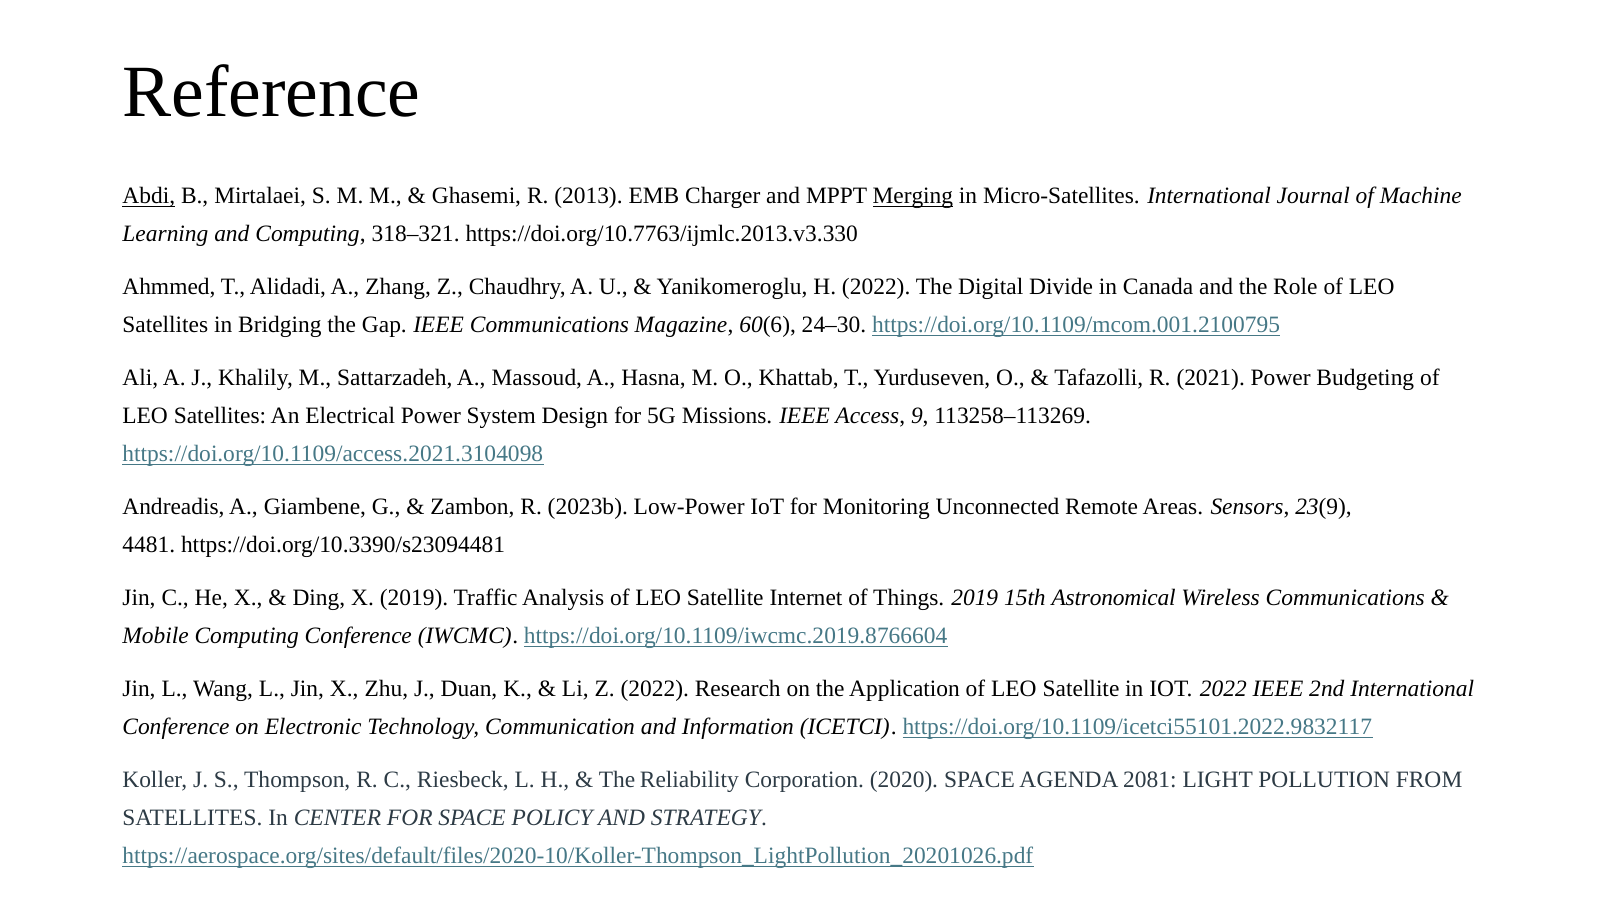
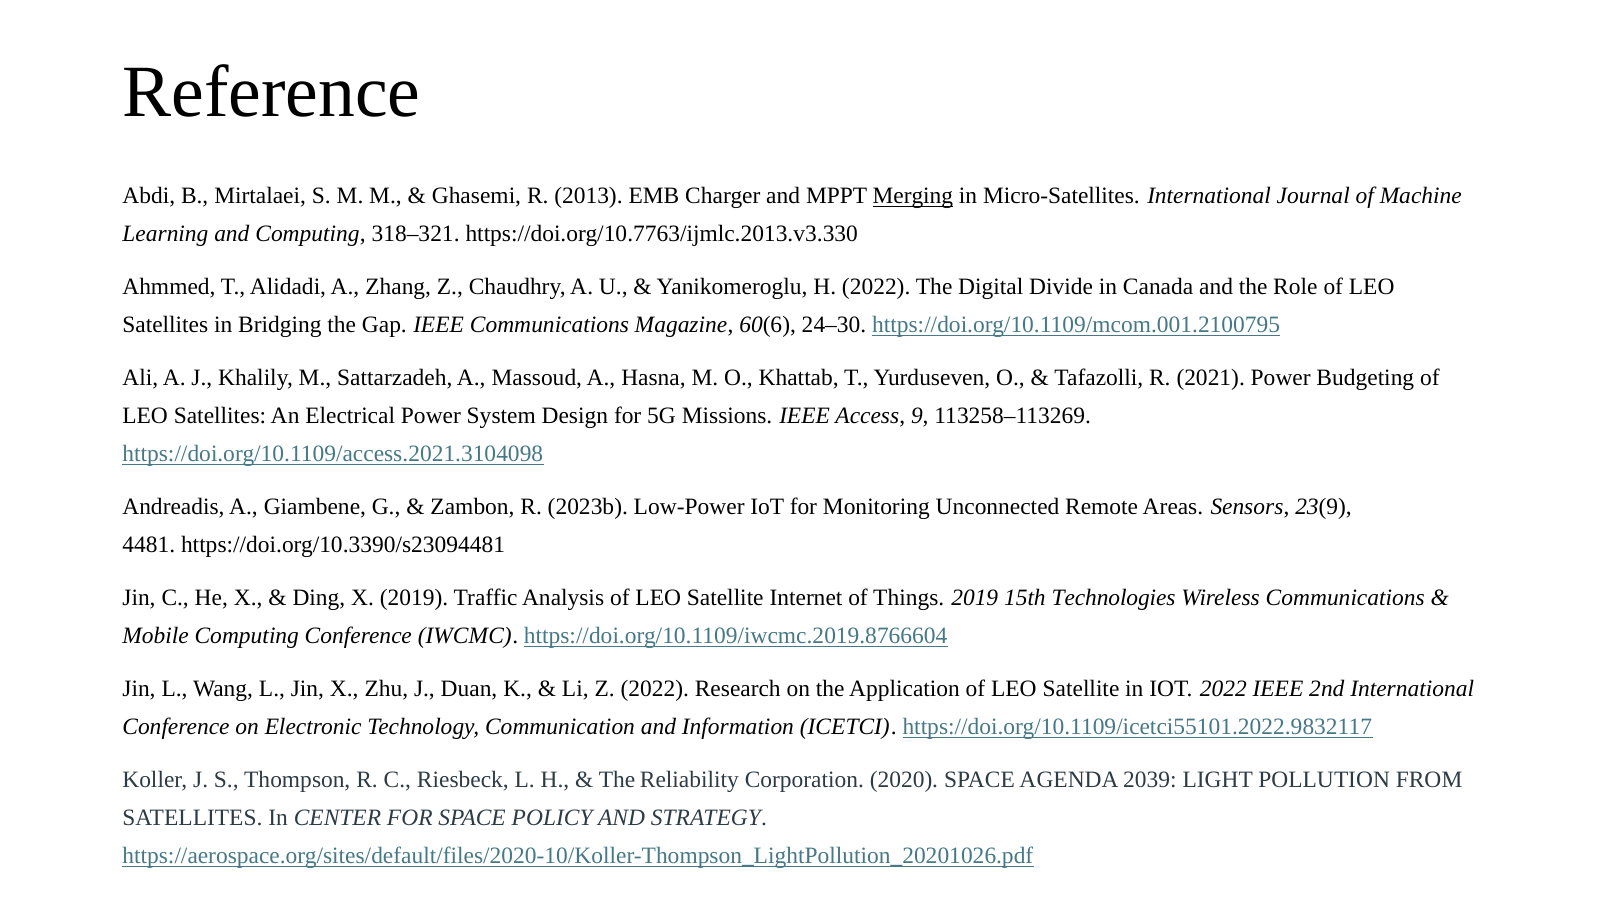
Abdi underline: present -> none (149, 196)
Astronomical: Astronomical -> Technologies (1114, 598)
2081: 2081 -> 2039 (1150, 779)
